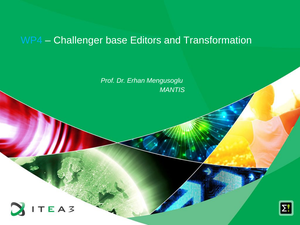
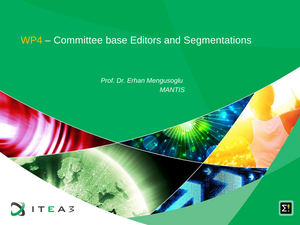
WP4 colour: light blue -> yellow (32, 40)
Challenger: Challenger -> Committee (78, 40)
Transformation: Transformation -> Segmentations (218, 40)
